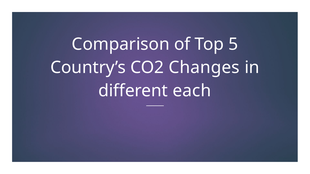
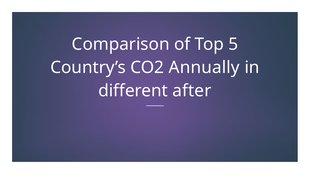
Changes: Changes -> Annually (204, 68)
each: each -> after (192, 91)
